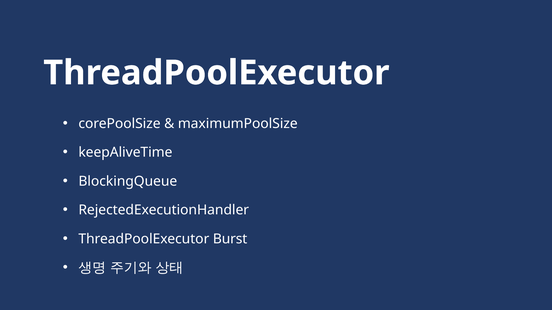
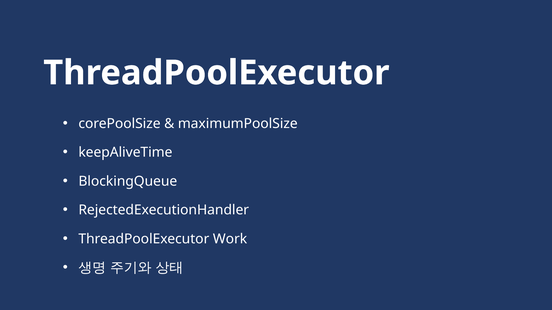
Burst: Burst -> Work (230, 239)
